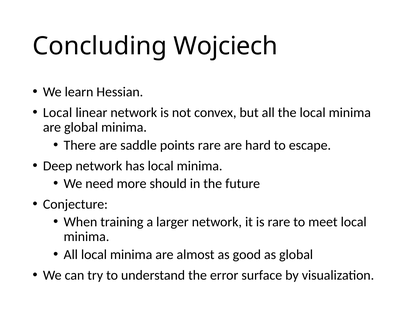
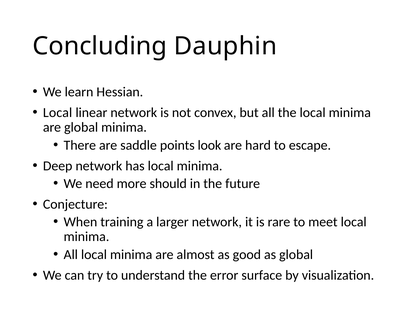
Wojciech: Wojciech -> Dauphin (225, 46)
points rare: rare -> look (209, 145)
